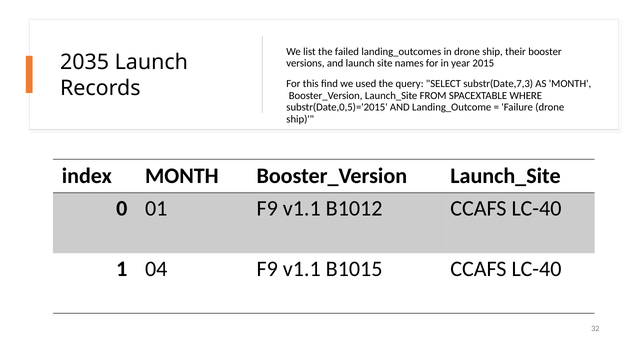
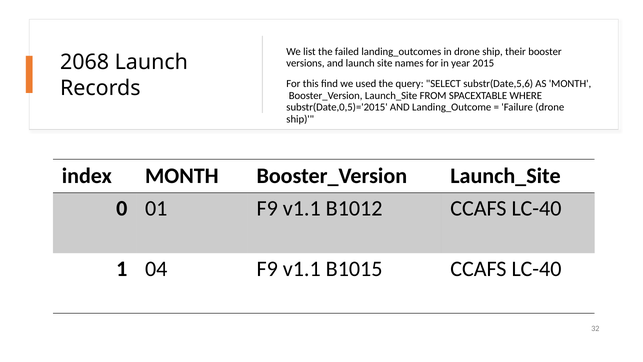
2035: 2035 -> 2068 (85, 62)
substr(Date,7,3: substr(Date,7,3 -> substr(Date,5,6 (498, 84)
